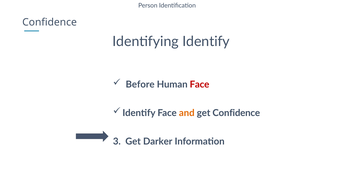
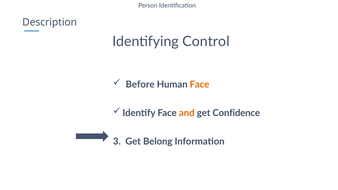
Confidence: Confidence -> Description (50, 22)
Identifying Identify: Identify -> Control (206, 41)
Face colour: red -> orange (199, 85)
Darker: Darker -> Belong (158, 142)
